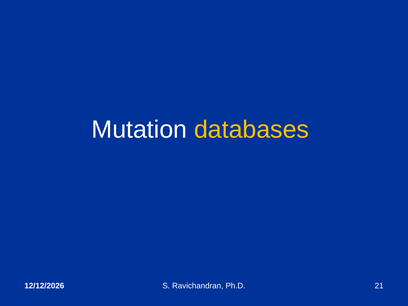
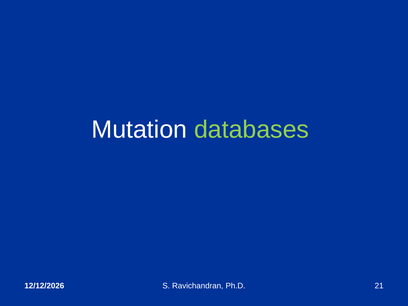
databases colour: yellow -> light green (252, 130)
